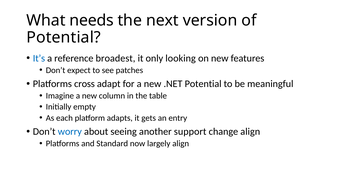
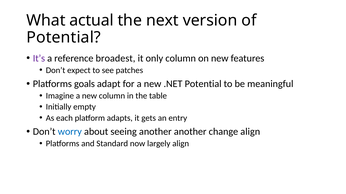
needs: needs -> actual (92, 21)
It’s colour: blue -> purple (39, 58)
only looking: looking -> column (181, 58)
cross: cross -> goals (84, 84)
another support: support -> another (190, 132)
